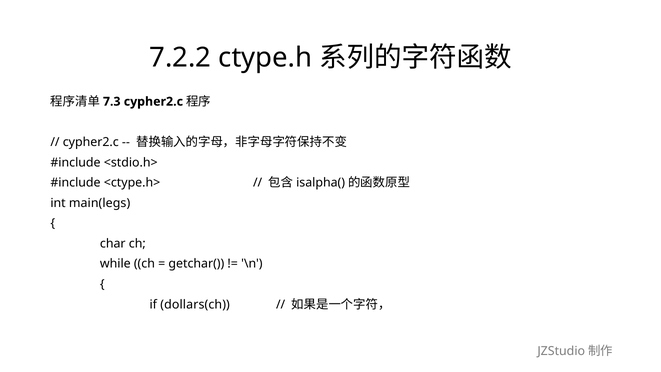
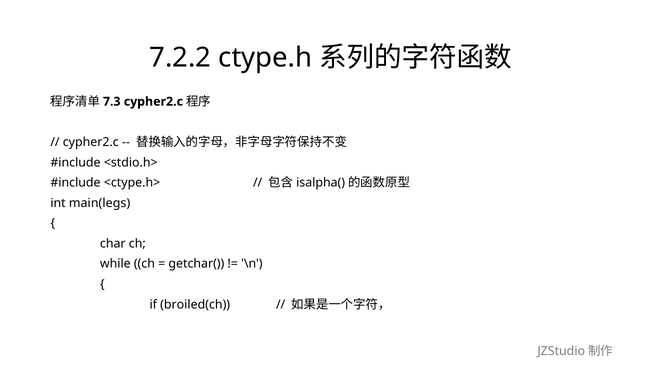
dollars(ch: dollars(ch -> broiled(ch (195, 304)
